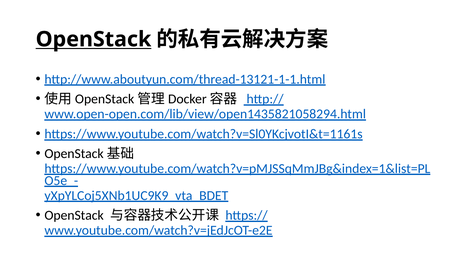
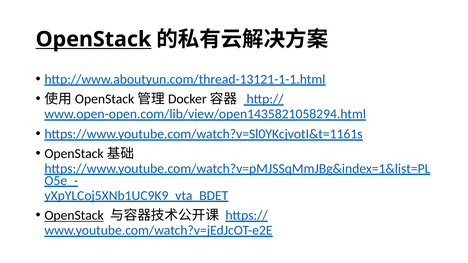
OpenStack underline: none -> present (74, 216)
